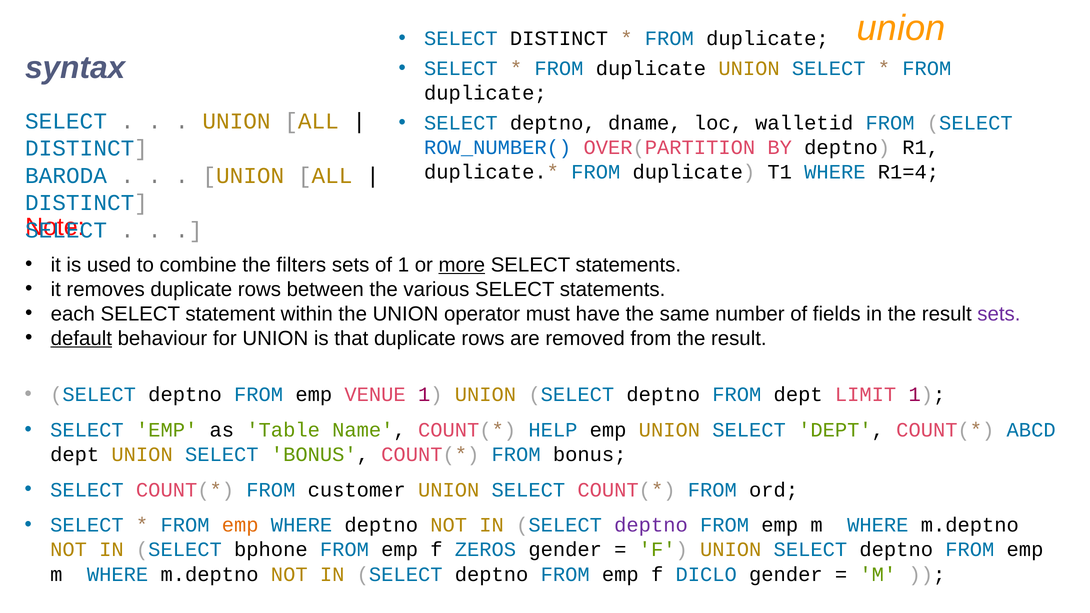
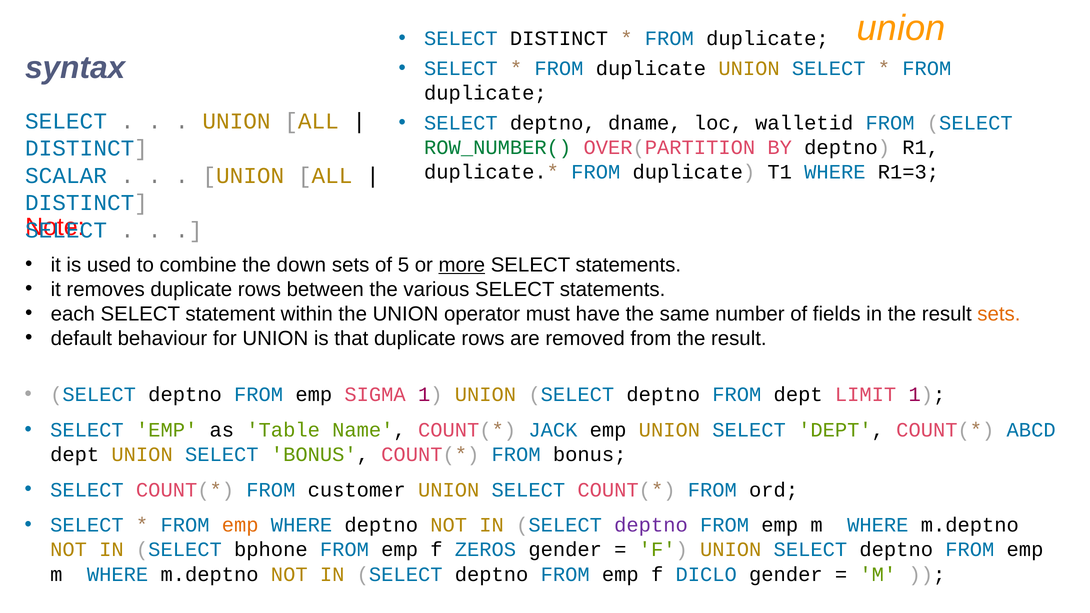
ROW_NUMBER( colour: blue -> green (498, 148)
R1=4: R1=4 -> R1=3 (908, 172)
BARODA: BARODA -> SCALAR (66, 176)
filters: filters -> down (301, 265)
of 1: 1 -> 5 (403, 265)
sets colour: purple -> orange (999, 314)
default underline: present -> none (81, 338)
VENUE: VENUE -> SIGMA (375, 395)
HELP: HELP -> JACK (553, 430)
